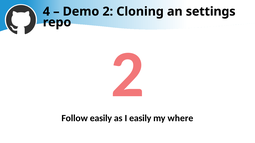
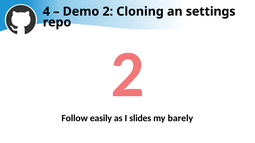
I easily: easily -> slides (140, 119)
where: where -> barely (180, 119)
